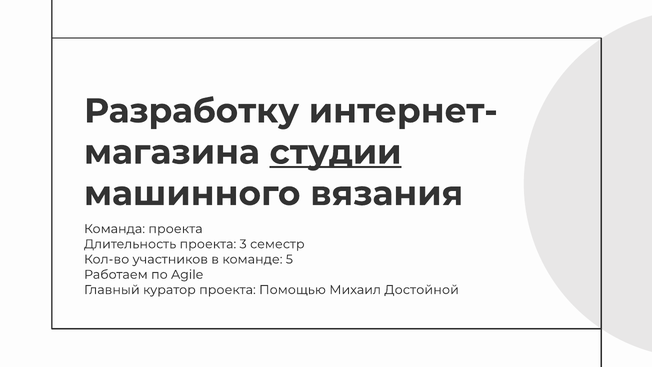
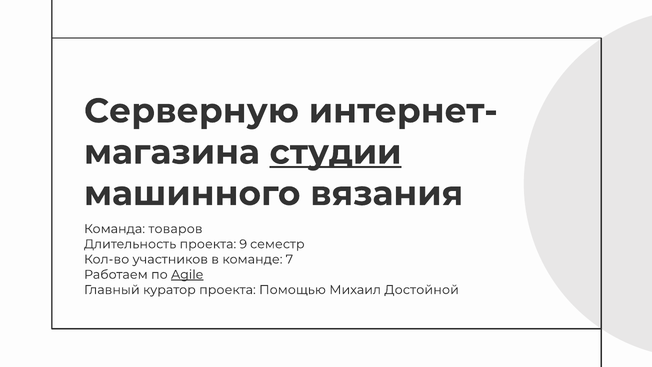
Разработку: Разработку -> Серверную (191, 111)
Команда проекта: проекта -> товаров (175, 229)
3: 3 -> 9 (243, 244)
5: 5 -> 7 (289, 259)
Agile underline: none -> present (187, 274)
